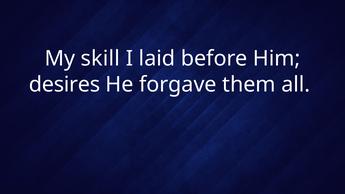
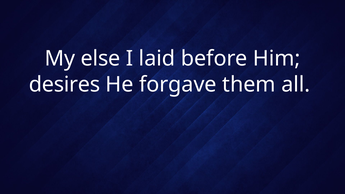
skill: skill -> else (101, 59)
